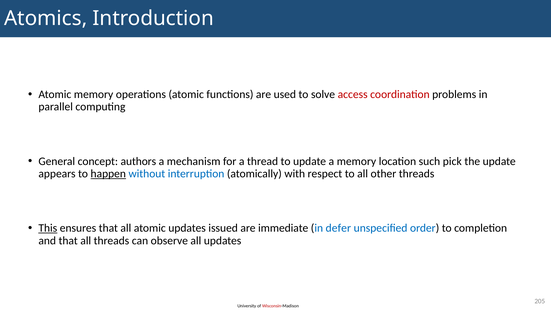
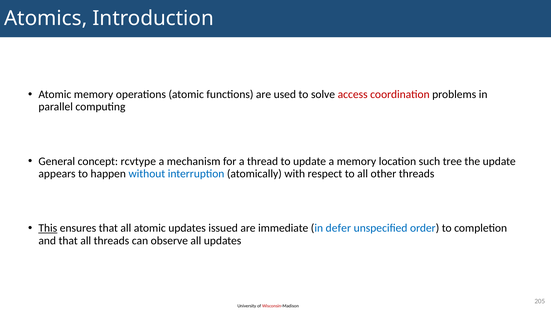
authors: authors -> rcvtype (138, 161)
pick: pick -> tree (452, 161)
happen underline: present -> none (108, 174)
